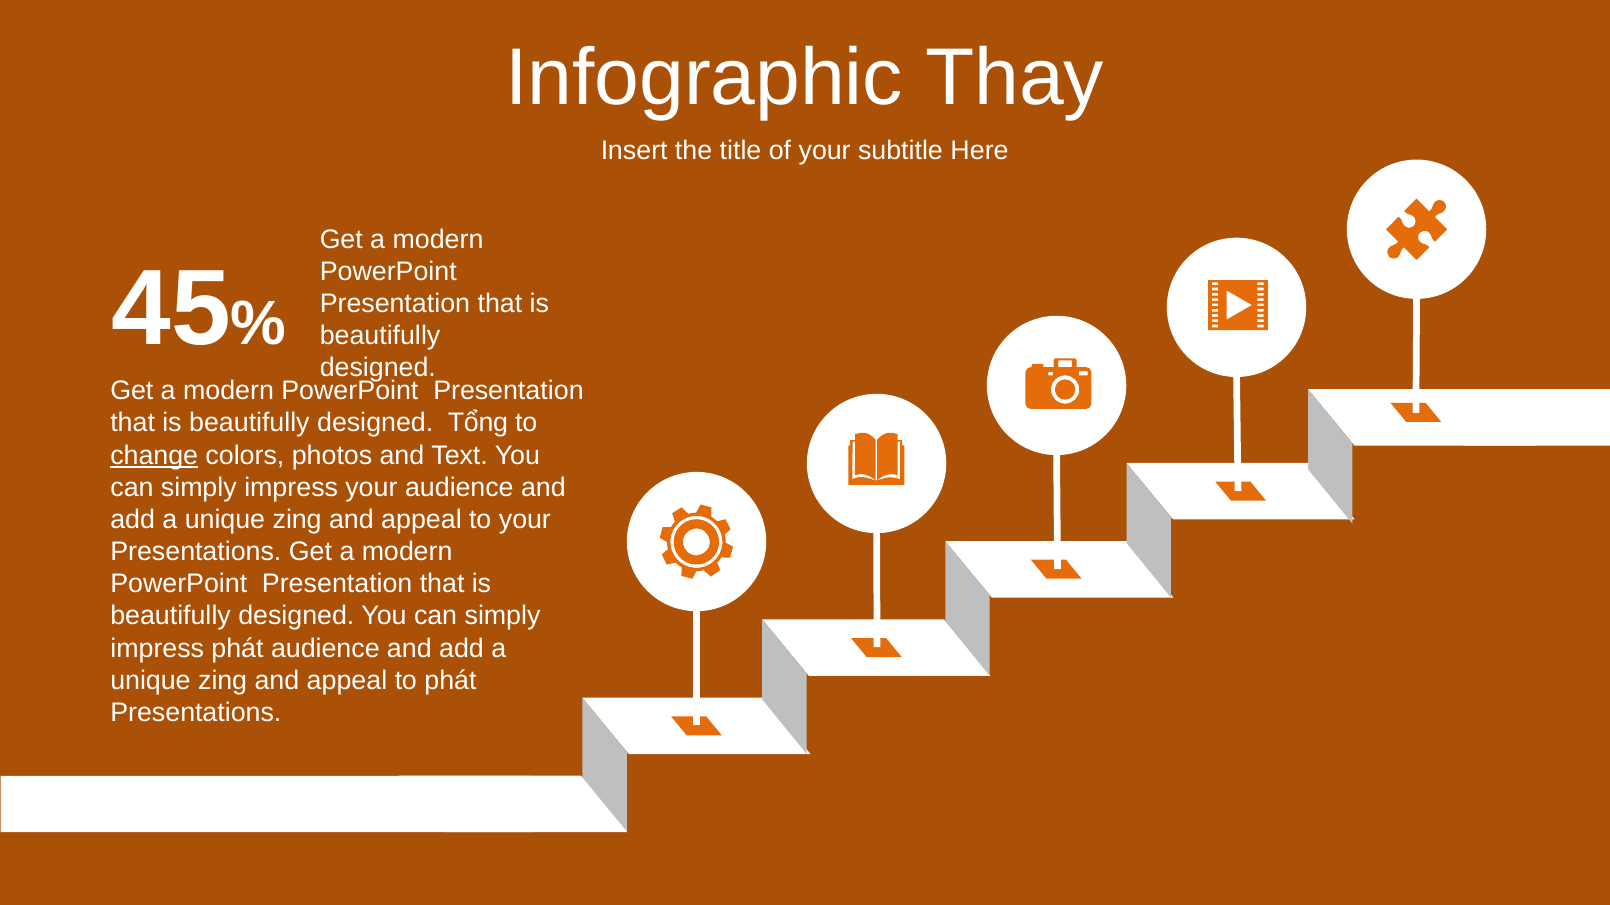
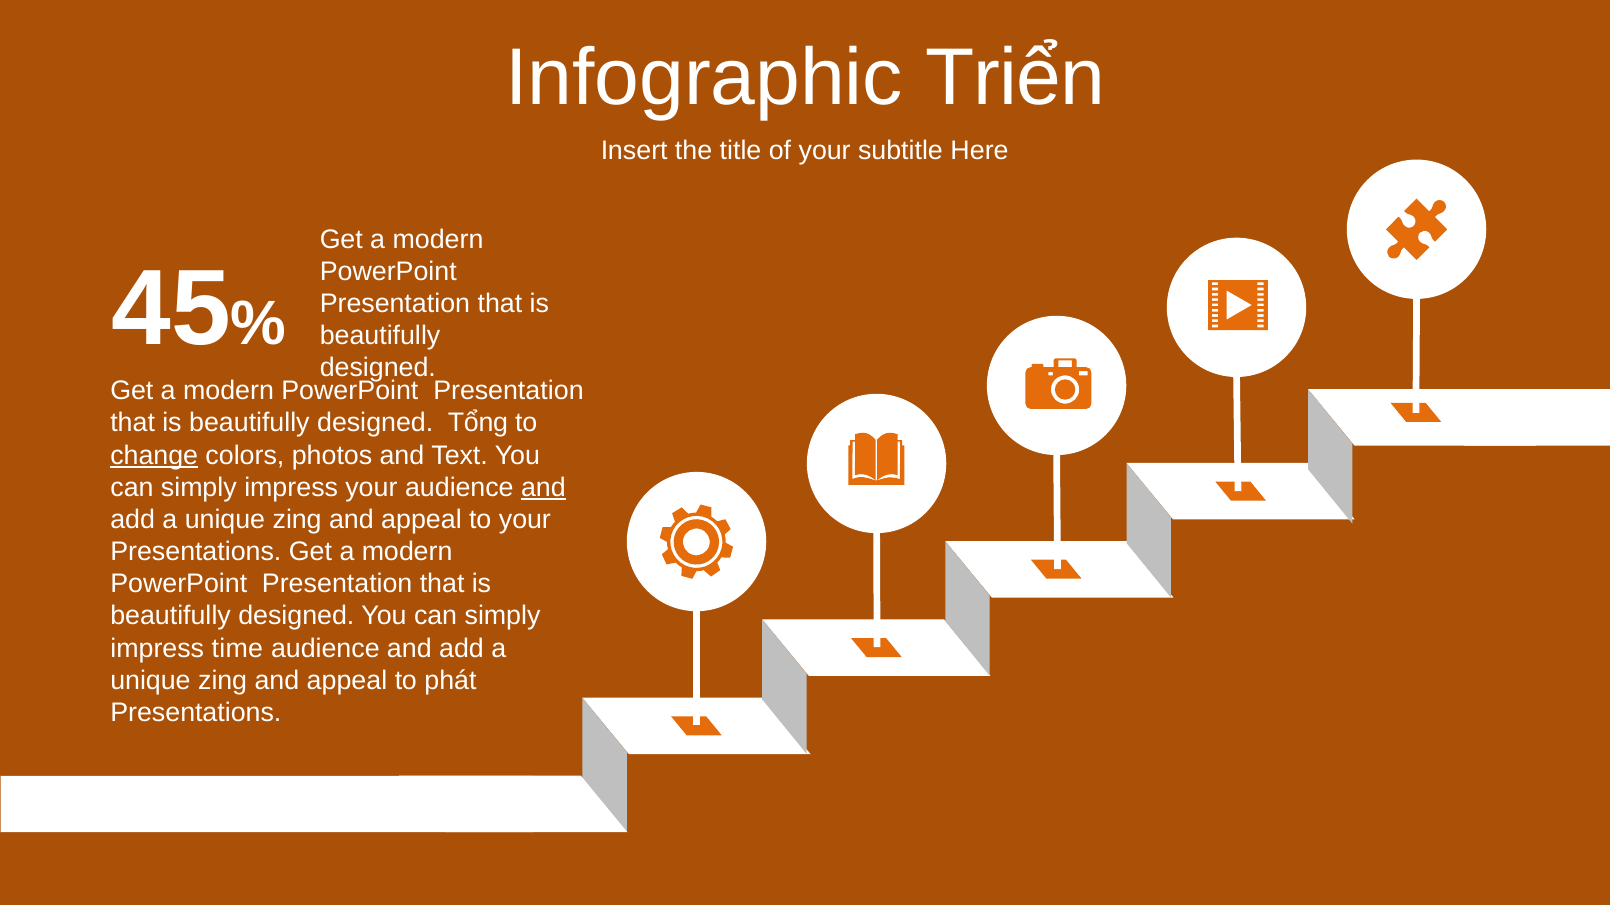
Thay: Thay -> Triển (1015, 78)
and underline: none -> present (543, 488)
impress phát: phát -> time (237, 649)
